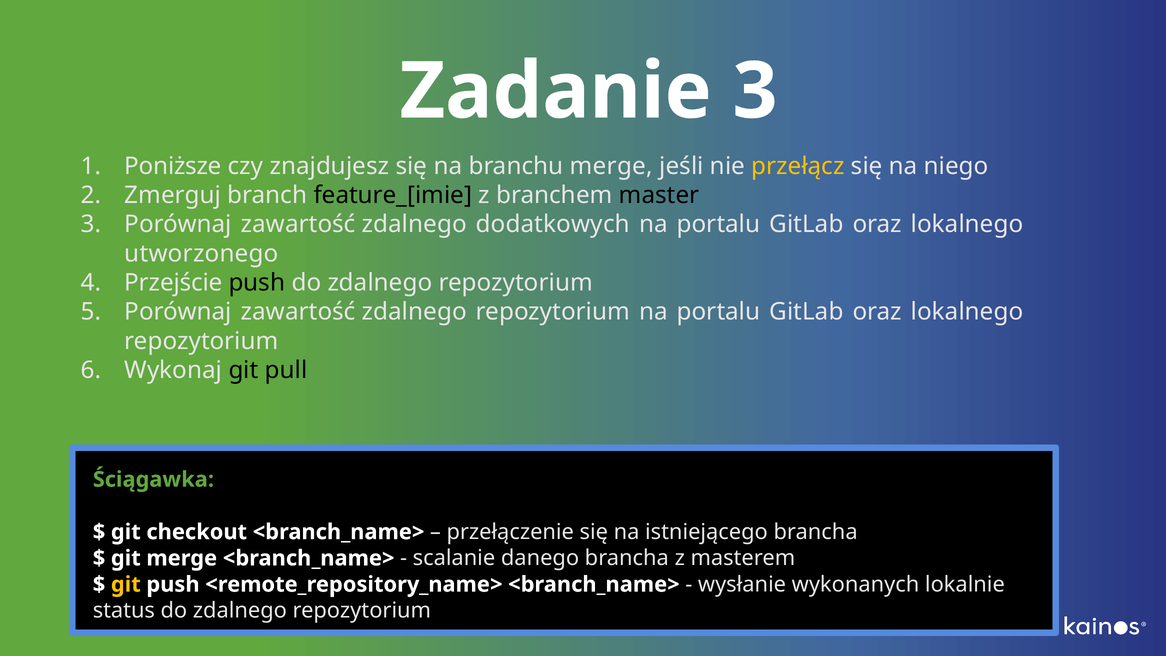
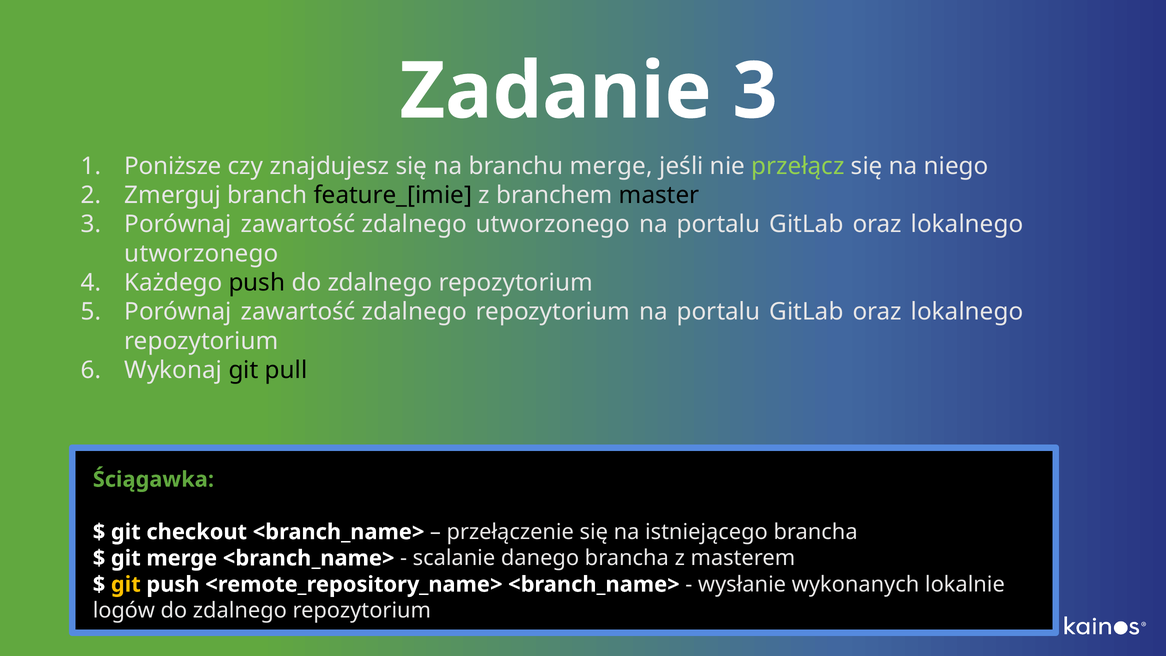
przełącz colour: yellow -> light green (798, 166)
zdalnego dodatkowych: dodatkowych -> utworzonego (553, 224)
Przejście: Przejście -> Każdego (173, 283)
status: status -> logów (124, 611)
